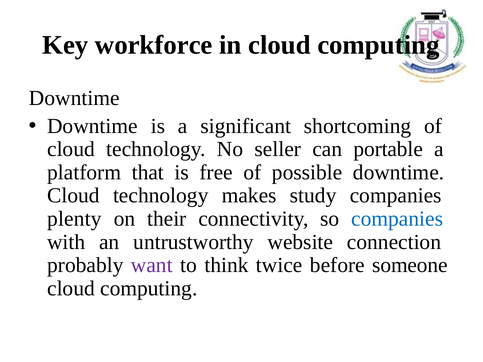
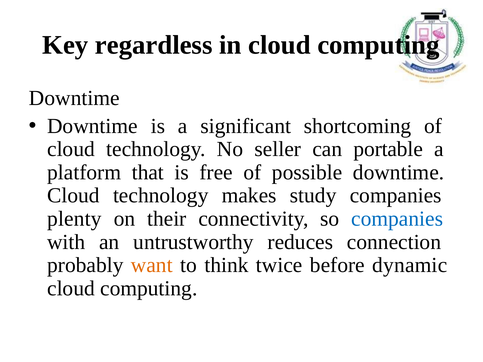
workforce: workforce -> regardless (154, 45)
website: website -> reduces (300, 242)
want colour: purple -> orange (152, 265)
someone: someone -> dynamic (410, 265)
